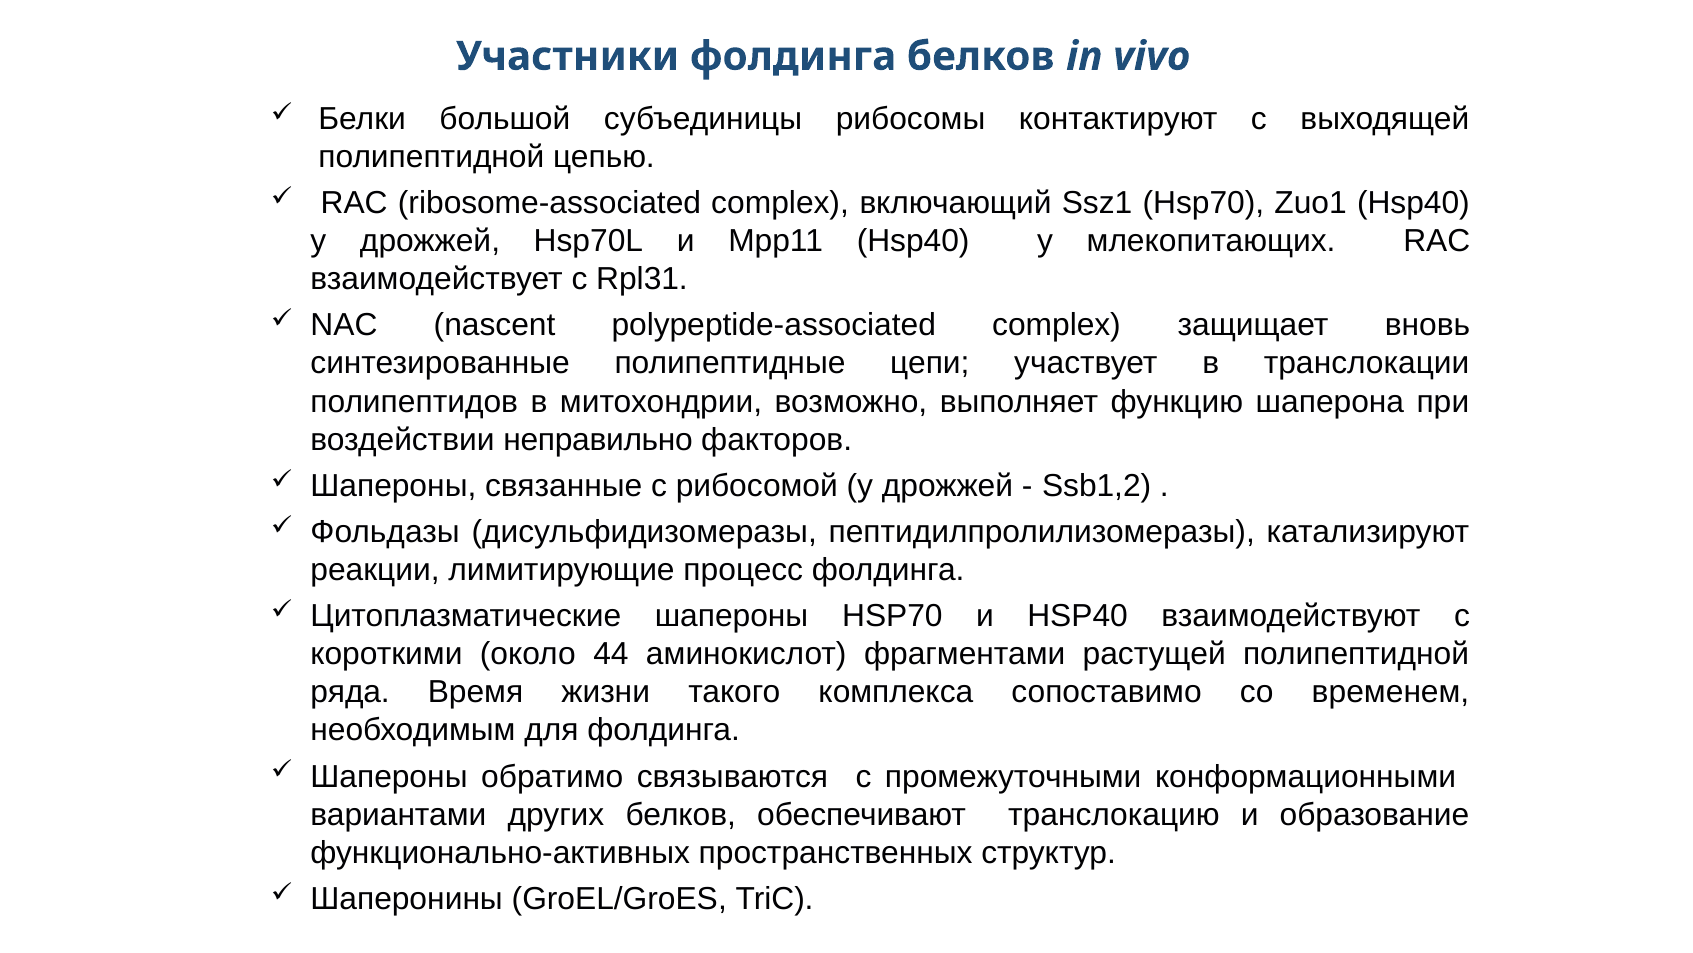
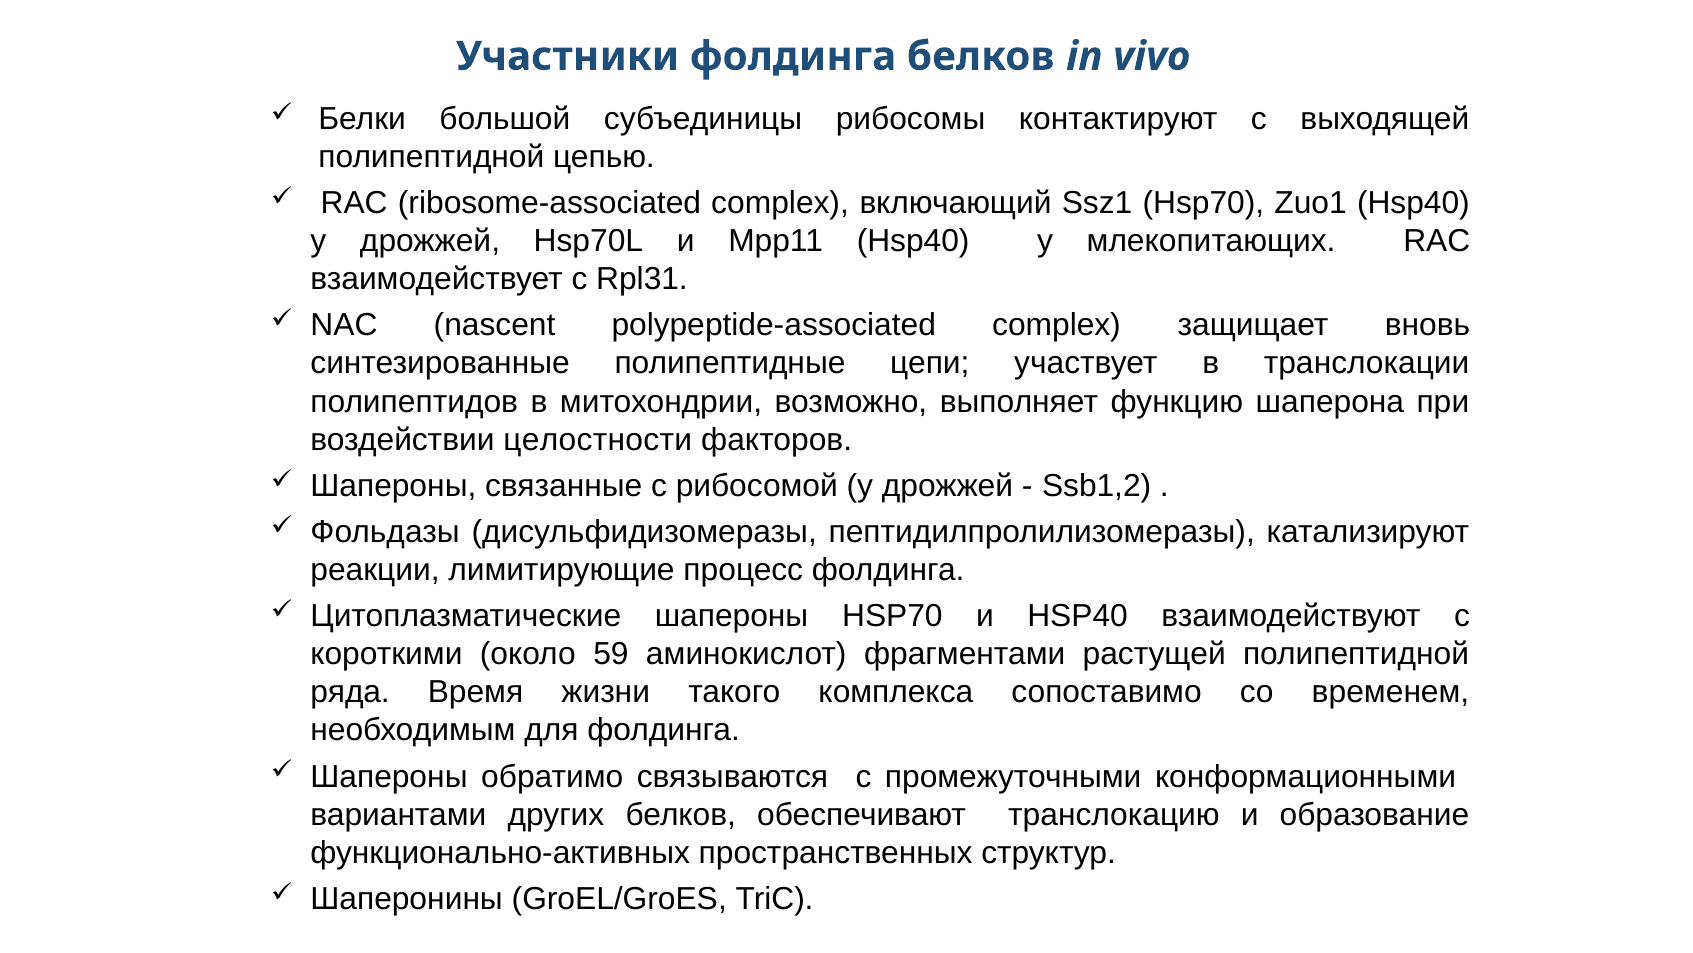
неправильно: неправильно -> целостности (598, 439)
44: 44 -> 59 (611, 654)
